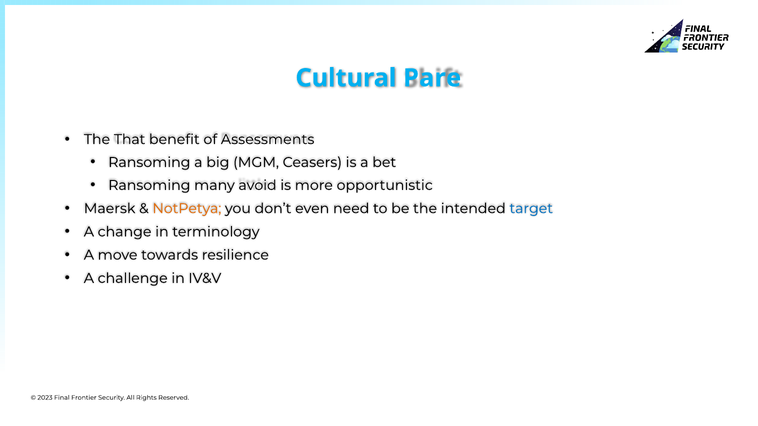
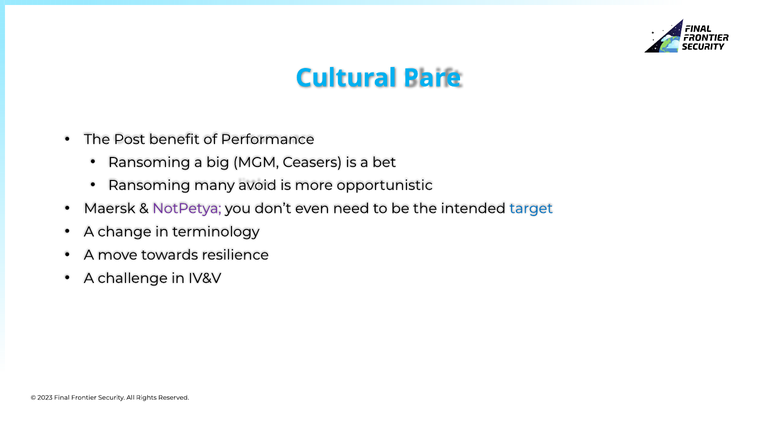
That: That -> Post (130, 140)
Assessments: Assessments -> Performance (268, 140)
NotPetya colour: orange -> purple (187, 209)
